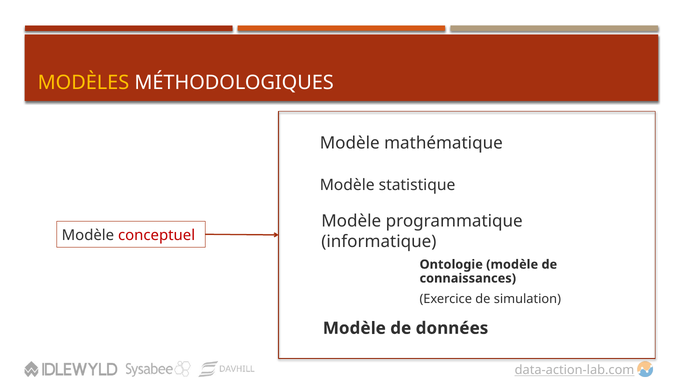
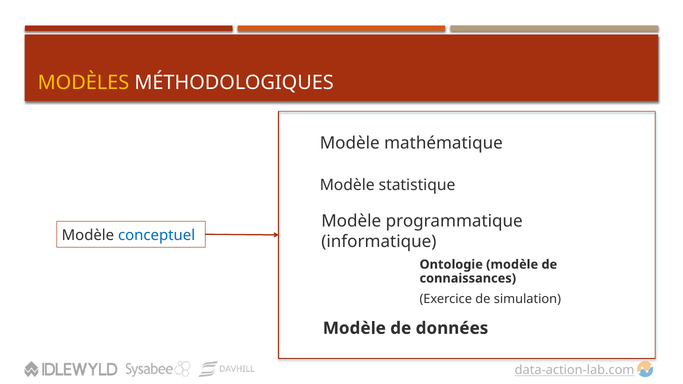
conceptuel colour: red -> blue (157, 235)
